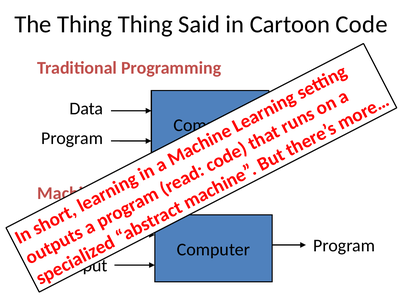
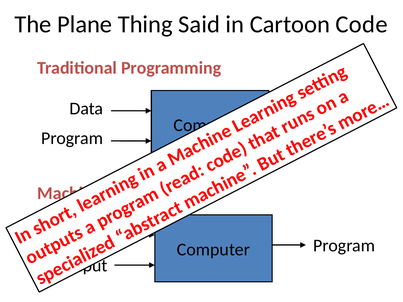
The Thing: Thing -> Plane (85, 24)
